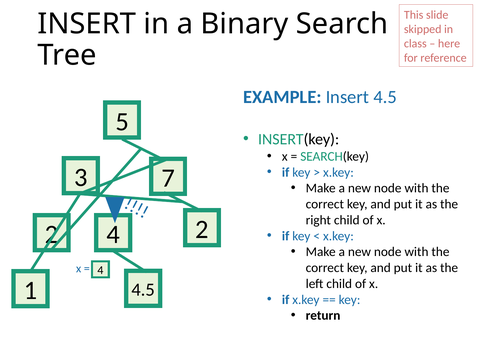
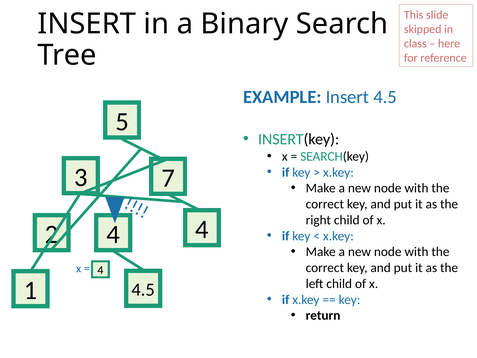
2: 2 -> 4 (202, 229)
